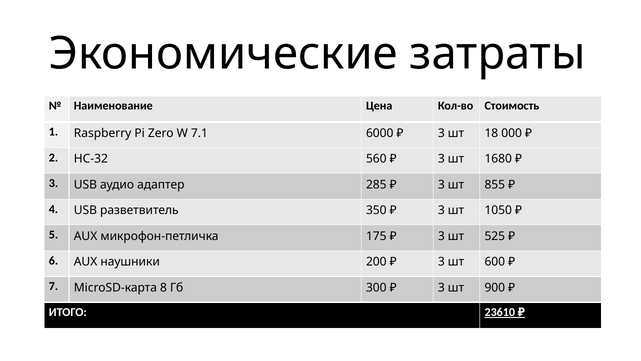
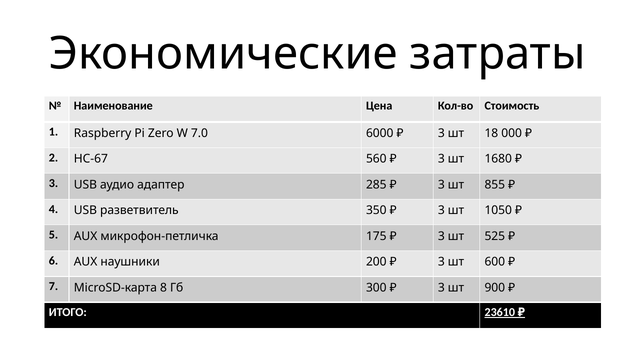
7.1: 7.1 -> 7.0 (199, 133)
HC-32: HC-32 -> HC-67 (91, 159)
